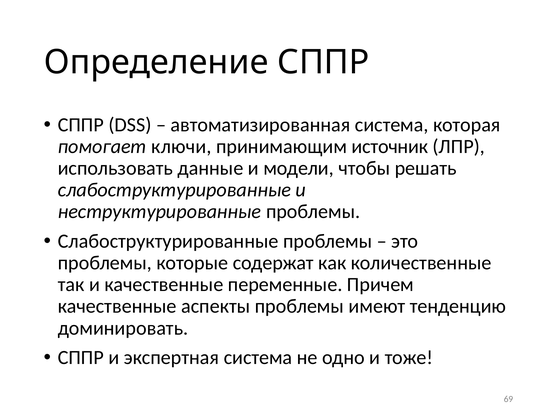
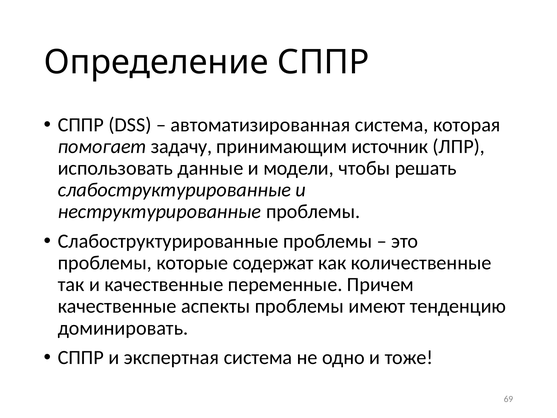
ключи: ключи -> задачу (182, 146)
